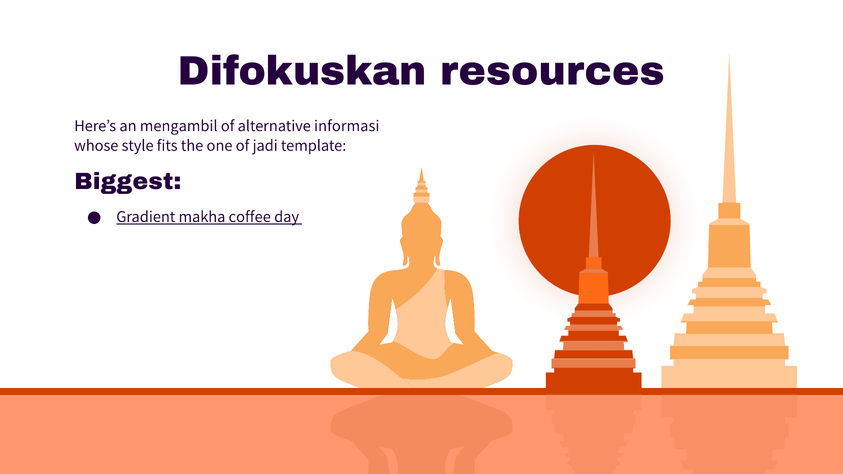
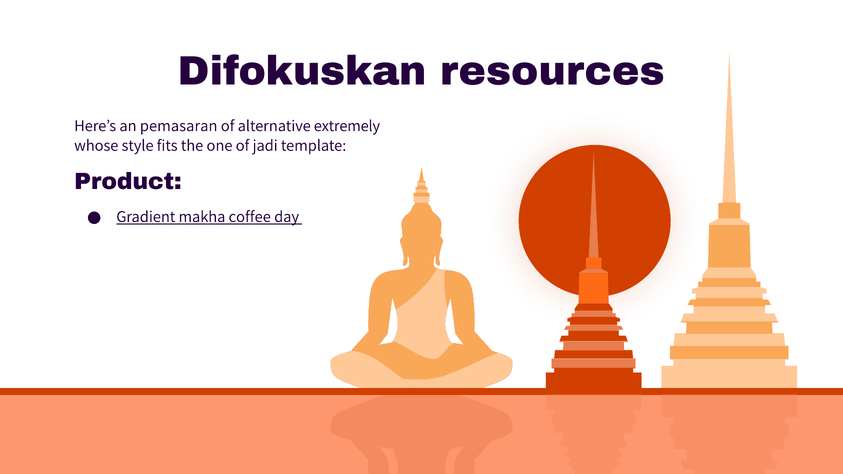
mengambil: mengambil -> pemasaran (179, 126)
informasi: informasi -> extremely (347, 126)
Biggest: Biggest -> Product (128, 182)
